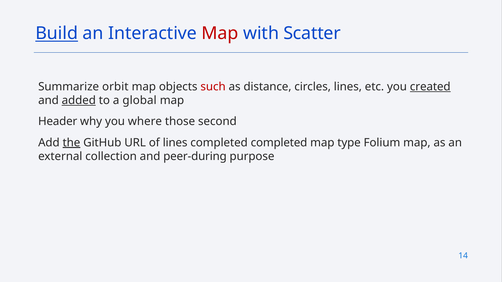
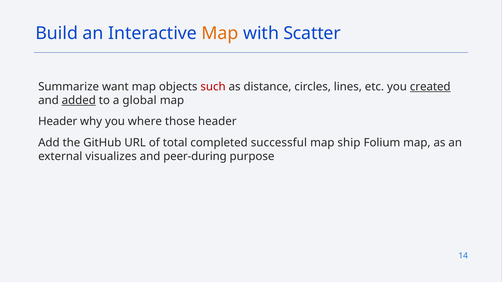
Build underline: present -> none (57, 34)
Map colour: red -> orange (220, 34)
orbit: orbit -> want (115, 87)
those second: second -> header (217, 122)
the underline: present -> none (71, 143)
of lines: lines -> total (175, 143)
completed completed: completed -> successful (279, 143)
type: type -> ship (349, 143)
collection: collection -> visualizes (111, 157)
